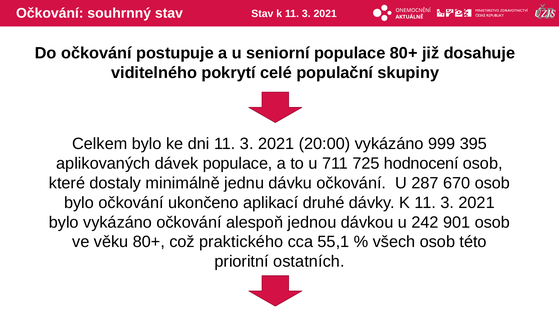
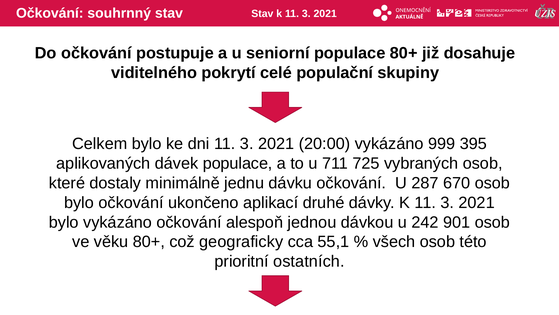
hodnocení: hodnocení -> vybraných (421, 163)
praktického: praktického -> geograficky (241, 241)
